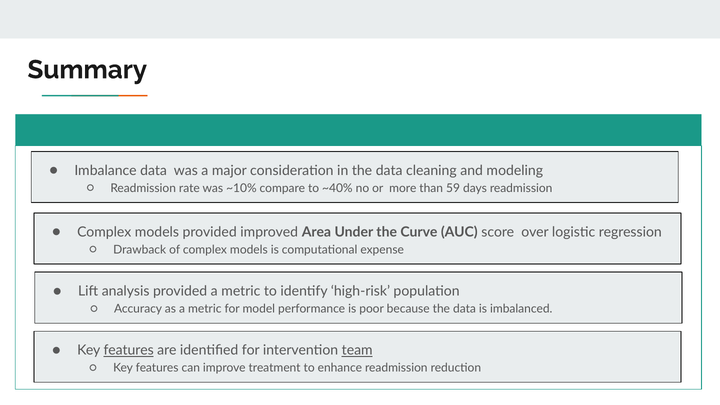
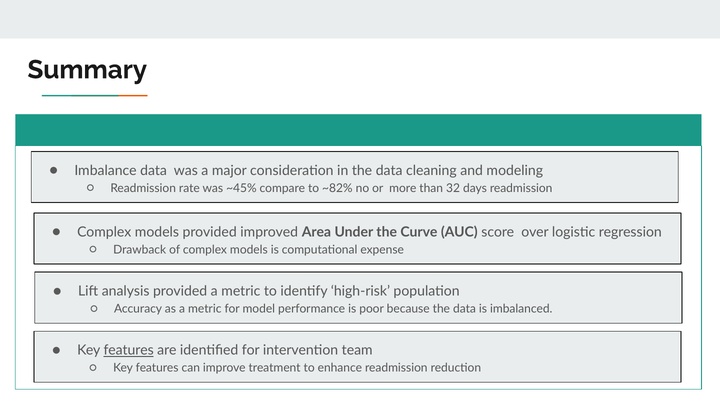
~10%: ~10% -> ~45% (241, 188)
~40%: ~40% -> ~82% (337, 188)
59: 59 -> 32 (453, 188)
team underline: present -> none (357, 350)
